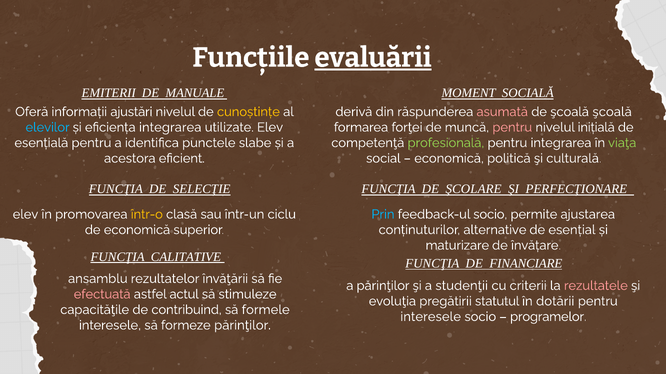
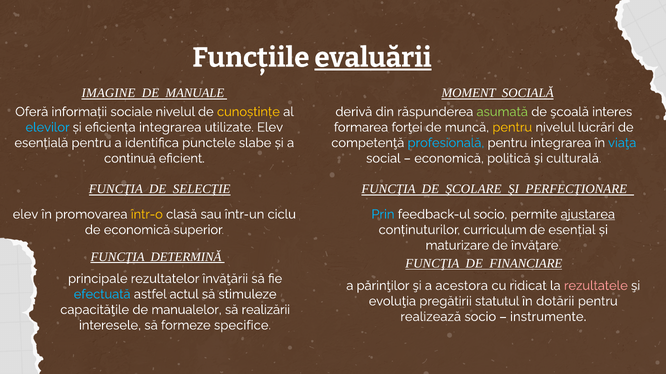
EMITERII: EMITERII -> IMAGINE (109, 93)
ajustări: ajustări -> sociale (131, 112)
asumată colour: pink -> light green (502, 112)
şcoală şcoală: şcoală -> interes (612, 112)
pentru colour: pink -> yellow (512, 128)
inițială: inițială -> lucrări (596, 128)
profesională colour: light green -> light blue (446, 143)
viaţa colour: light green -> light blue (622, 143)
acestora: acestora -> continuă (130, 159)
ajustarea underline: none -> present (588, 215)
alternative: alternative -> curriculum (495, 230)
CALITATIVE: CALITATIVE -> DETERMINĂ (186, 257)
ansamblu: ansamblu -> principale (98, 279)
studenţii: studenţii -> acestora (462, 286)
criterii: criterii -> ridicat (528, 286)
efectuată colour: pink -> light blue (102, 295)
contribuind: contribuind -> manualelor (187, 310)
formele: formele -> realizării (266, 310)
interesele: interesele -> realizează (431, 317)
programelor: programelor -> instrumente (548, 317)
formeze părinţilor: părinţilor -> specifice (243, 326)
